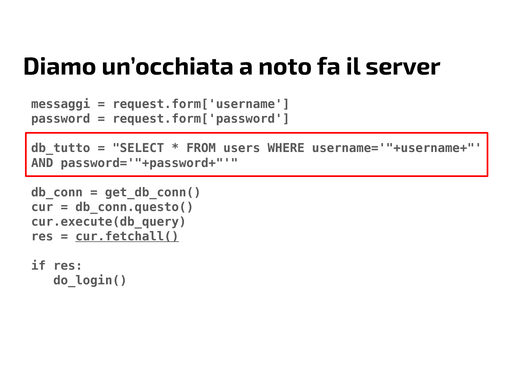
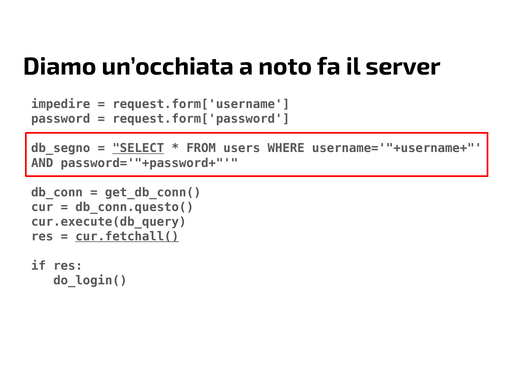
messaggi: messaggi -> impedire (61, 104)
db_tutto: db_tutto -> db_segno (61, 148)
SELECT underline: none -> present (138, 148)
